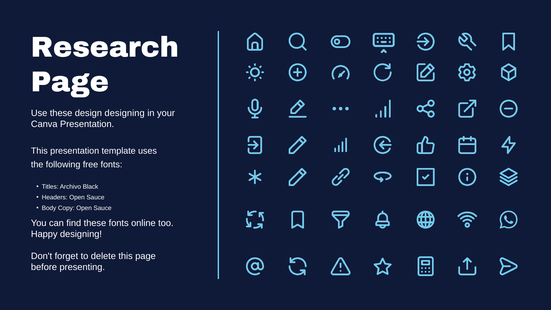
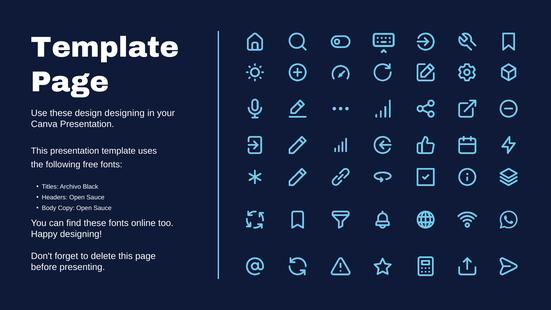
Research: Research -> Template (105, 47)
